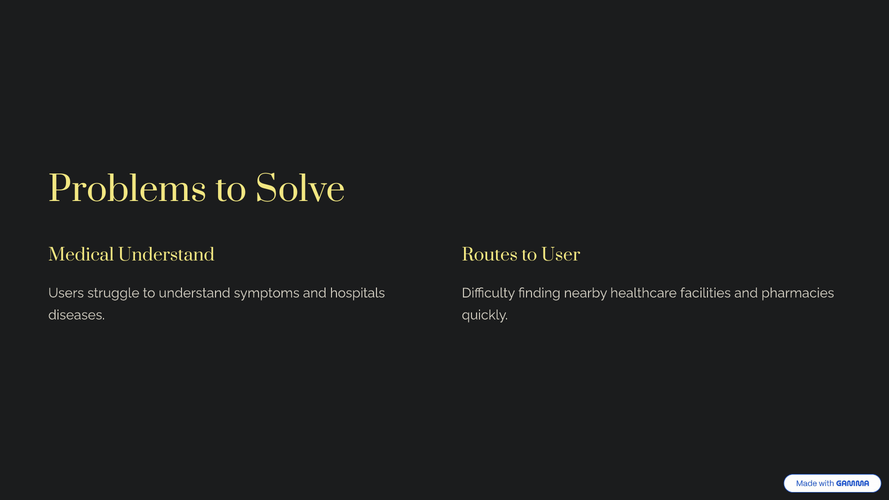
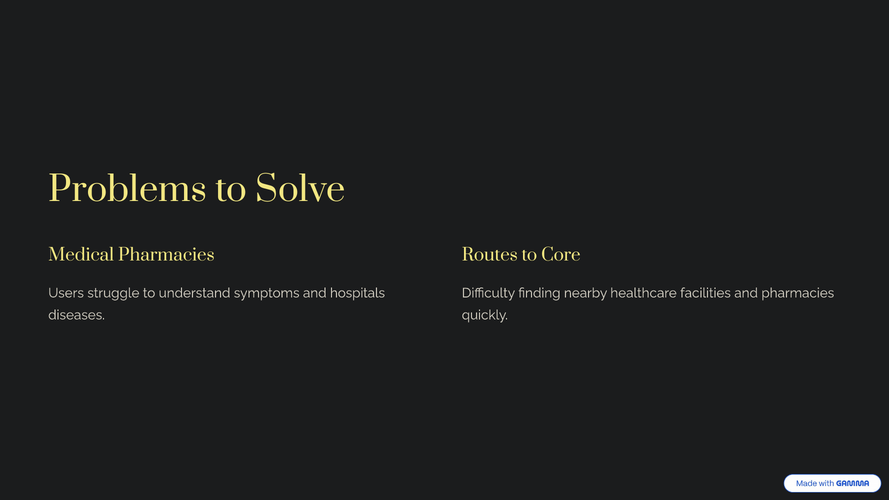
Medical Understand: Understand -> Pharmacies (166, 255)
User: User -> Core (561, 255)
